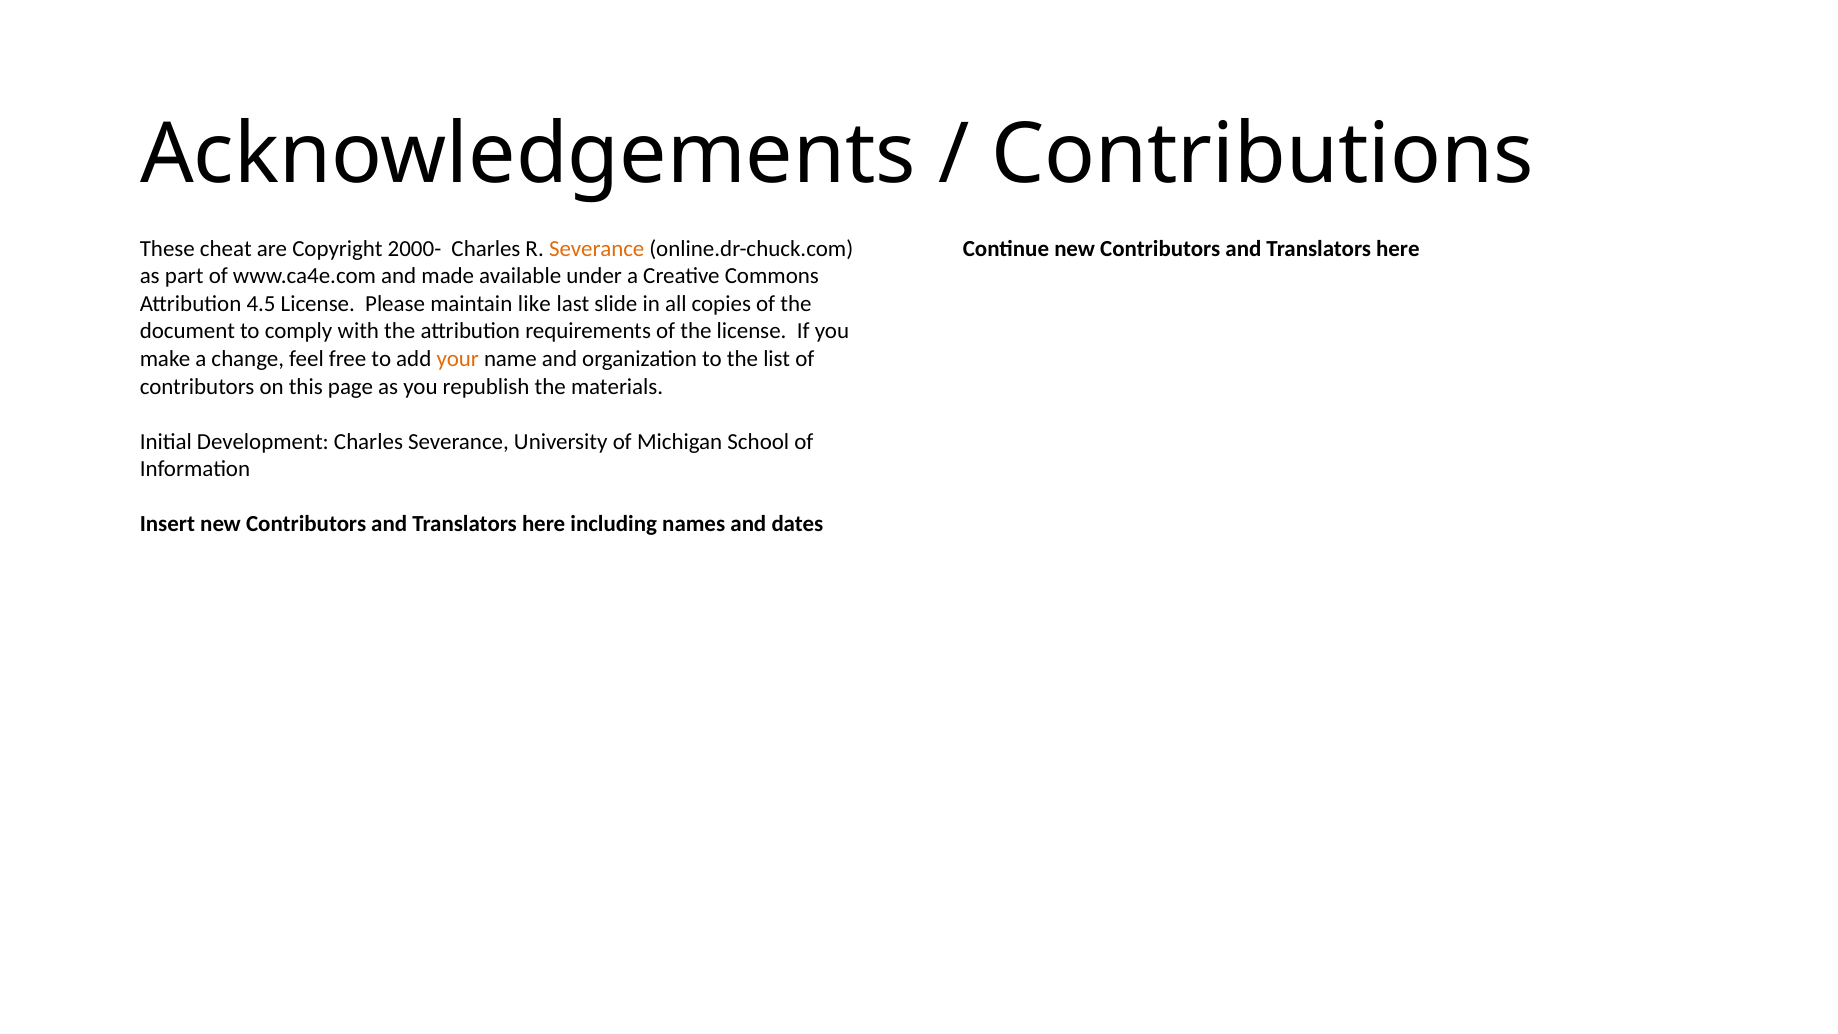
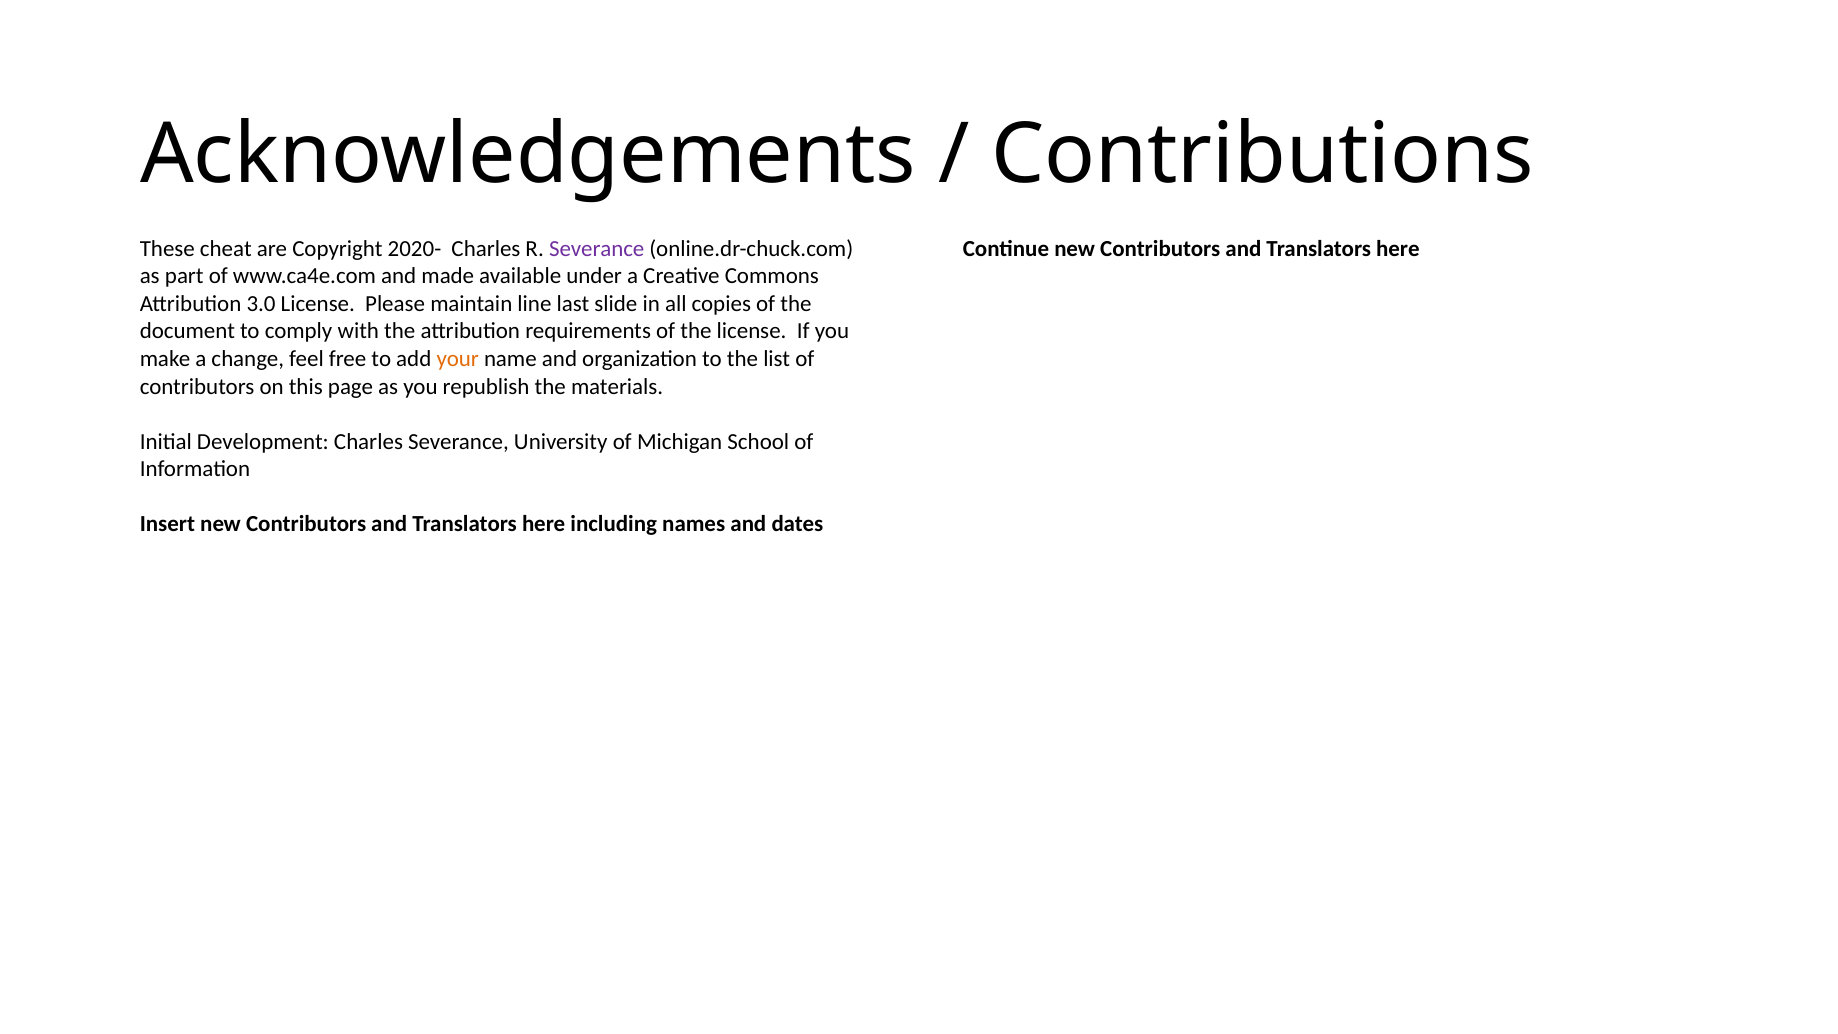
2000-: 2000- -> 2020- (415, 249)
Severance colour: orange -> purple (597, 249)
4.5: 4.5 -> 3.0 (261, 304)
like: like -> line (534, 304)
